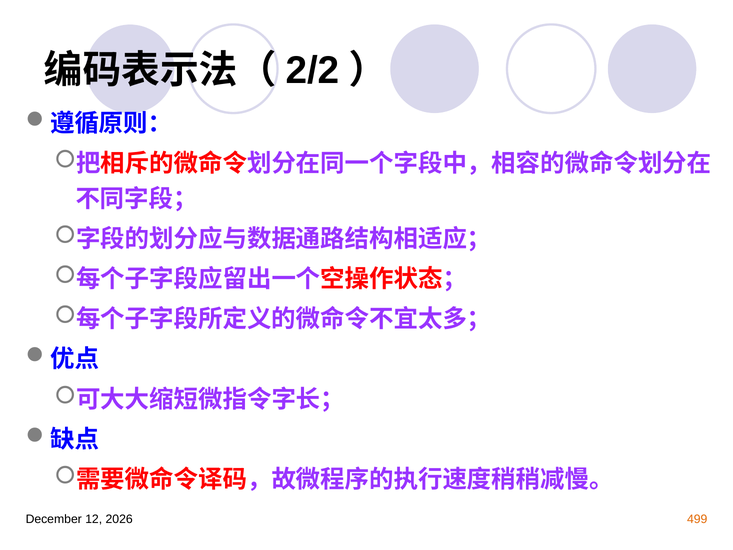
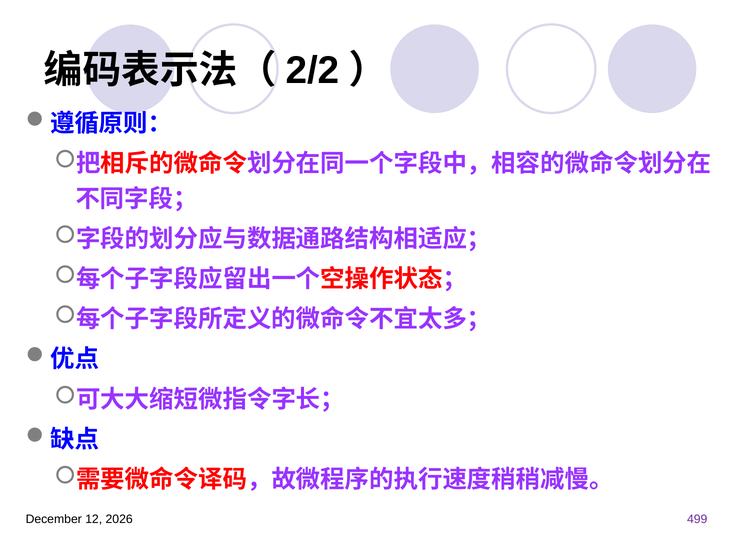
499 colour: orange -> purple (697, 519)
